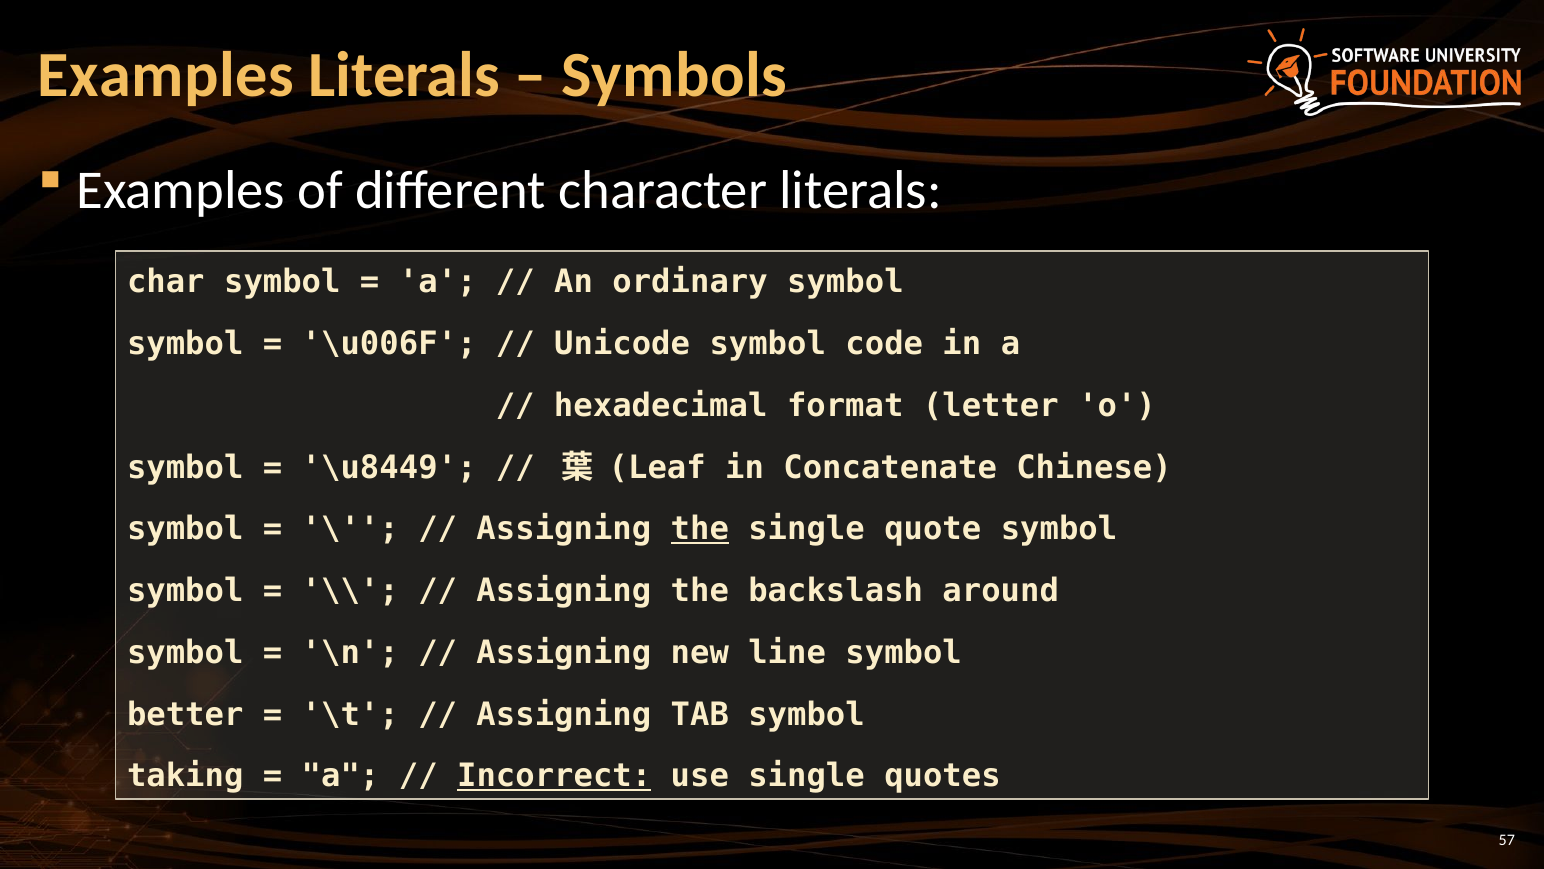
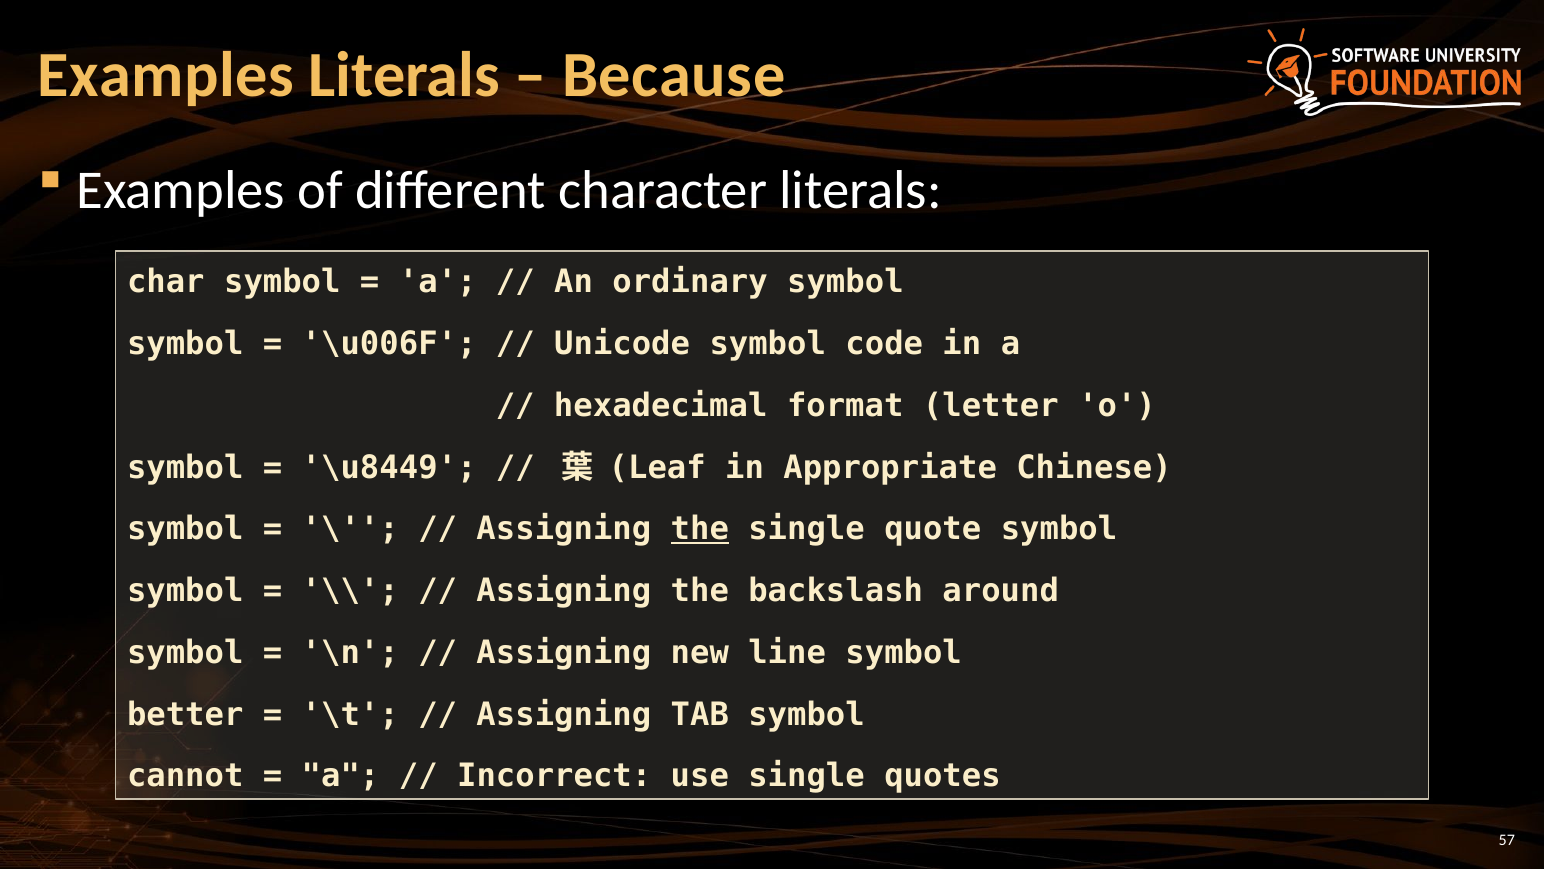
Symbols: Symbols -> Because (674, 75)
Concatenate: Concatenate -> Appropriate (890, 467)
taking: taking -> cannot (185, 776)
Incorrect underline: present -> none (554, 776)
